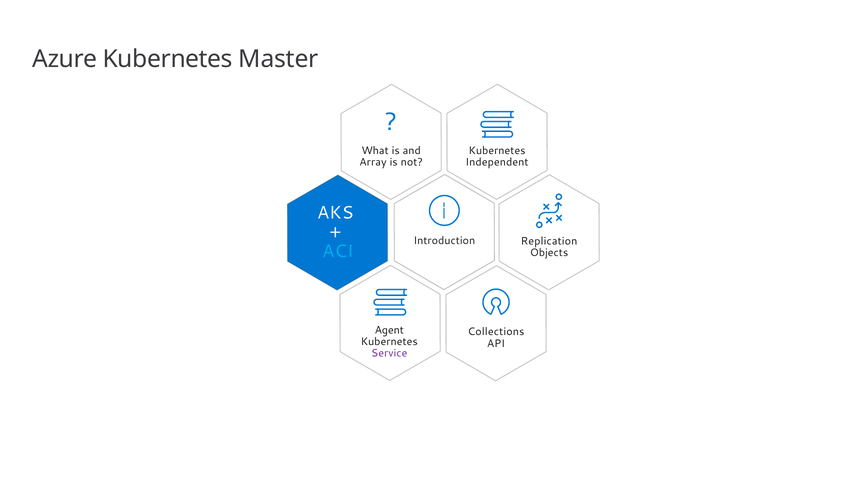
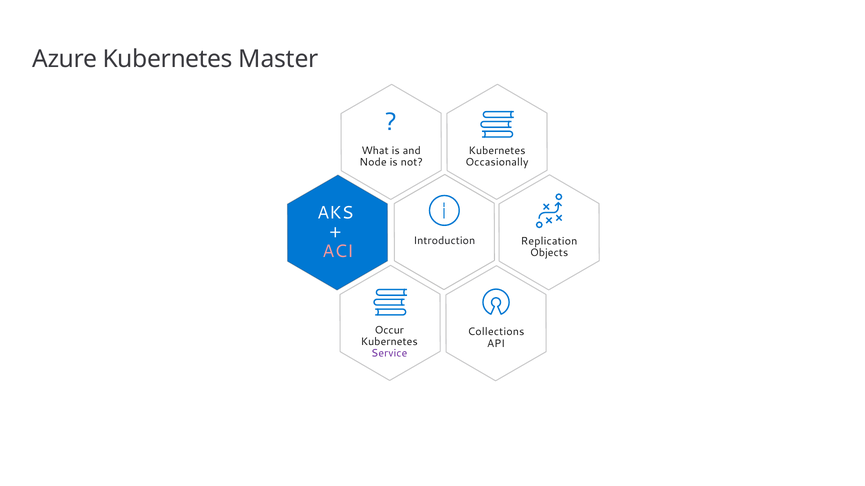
Array: Array -> Node (373, 162)
Independent: Independent -> Occasionally (497, 162)
ACI colour: light blue -> pink (338, 252)
Agent: Agent -> Occur (389, 330)
